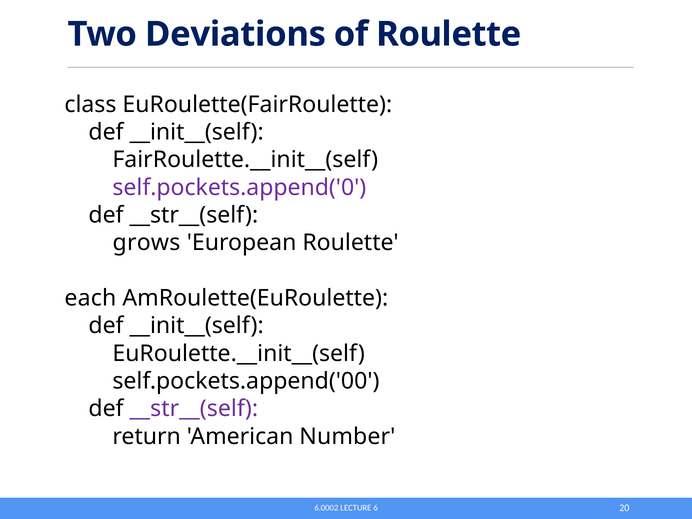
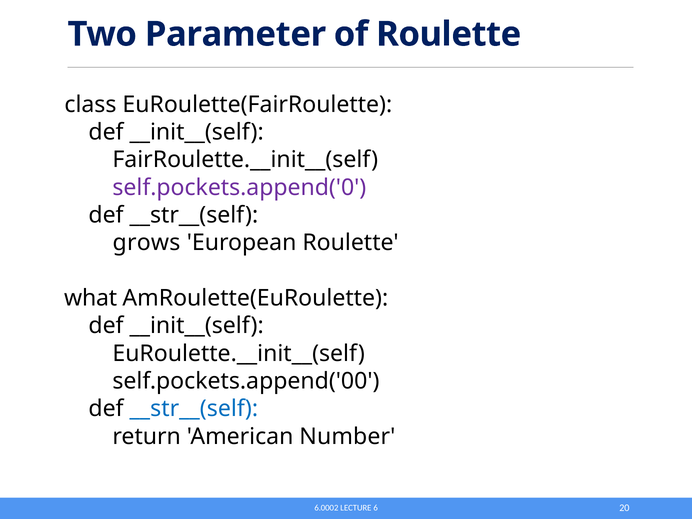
Deviations: Deviations -> Parameter (236, 34)
each: each -> what (91, 298)
__str__(self colour: purple -> blue (194, 409)
